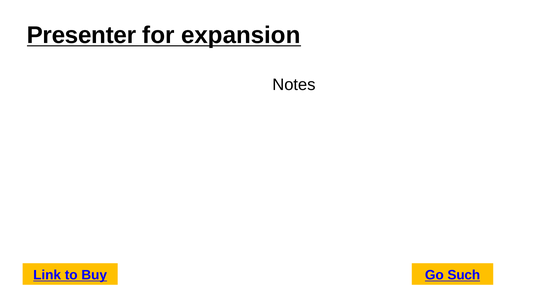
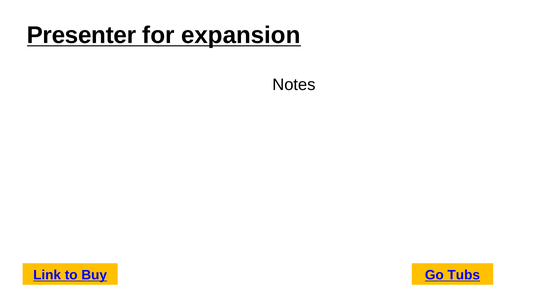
Such: Such -> Tubs (464, 275)
